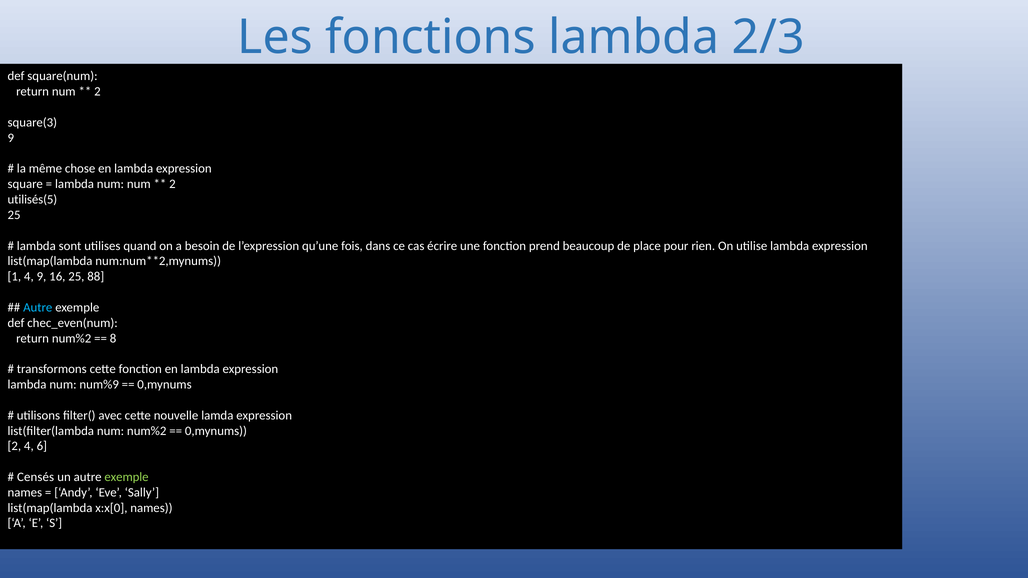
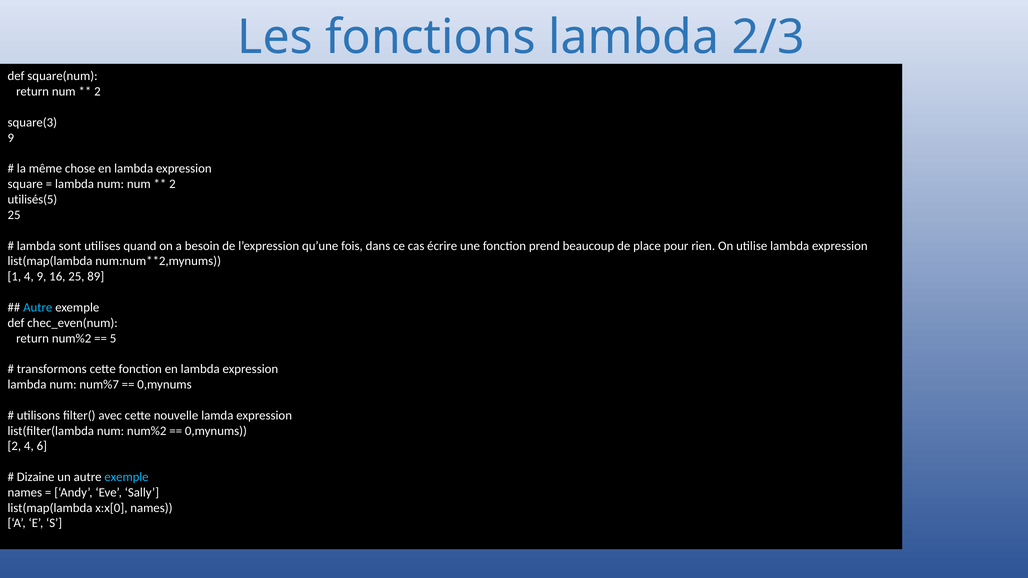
88: 88 -> 89 (96, 277)
8: 8 -> 5 (113, 338)
num%9: num%9 -> num%7 (99, 385)
Censés: Censés -> Dizaine (36, 477)
exemple colour: light green -> light blue (127, 477)
